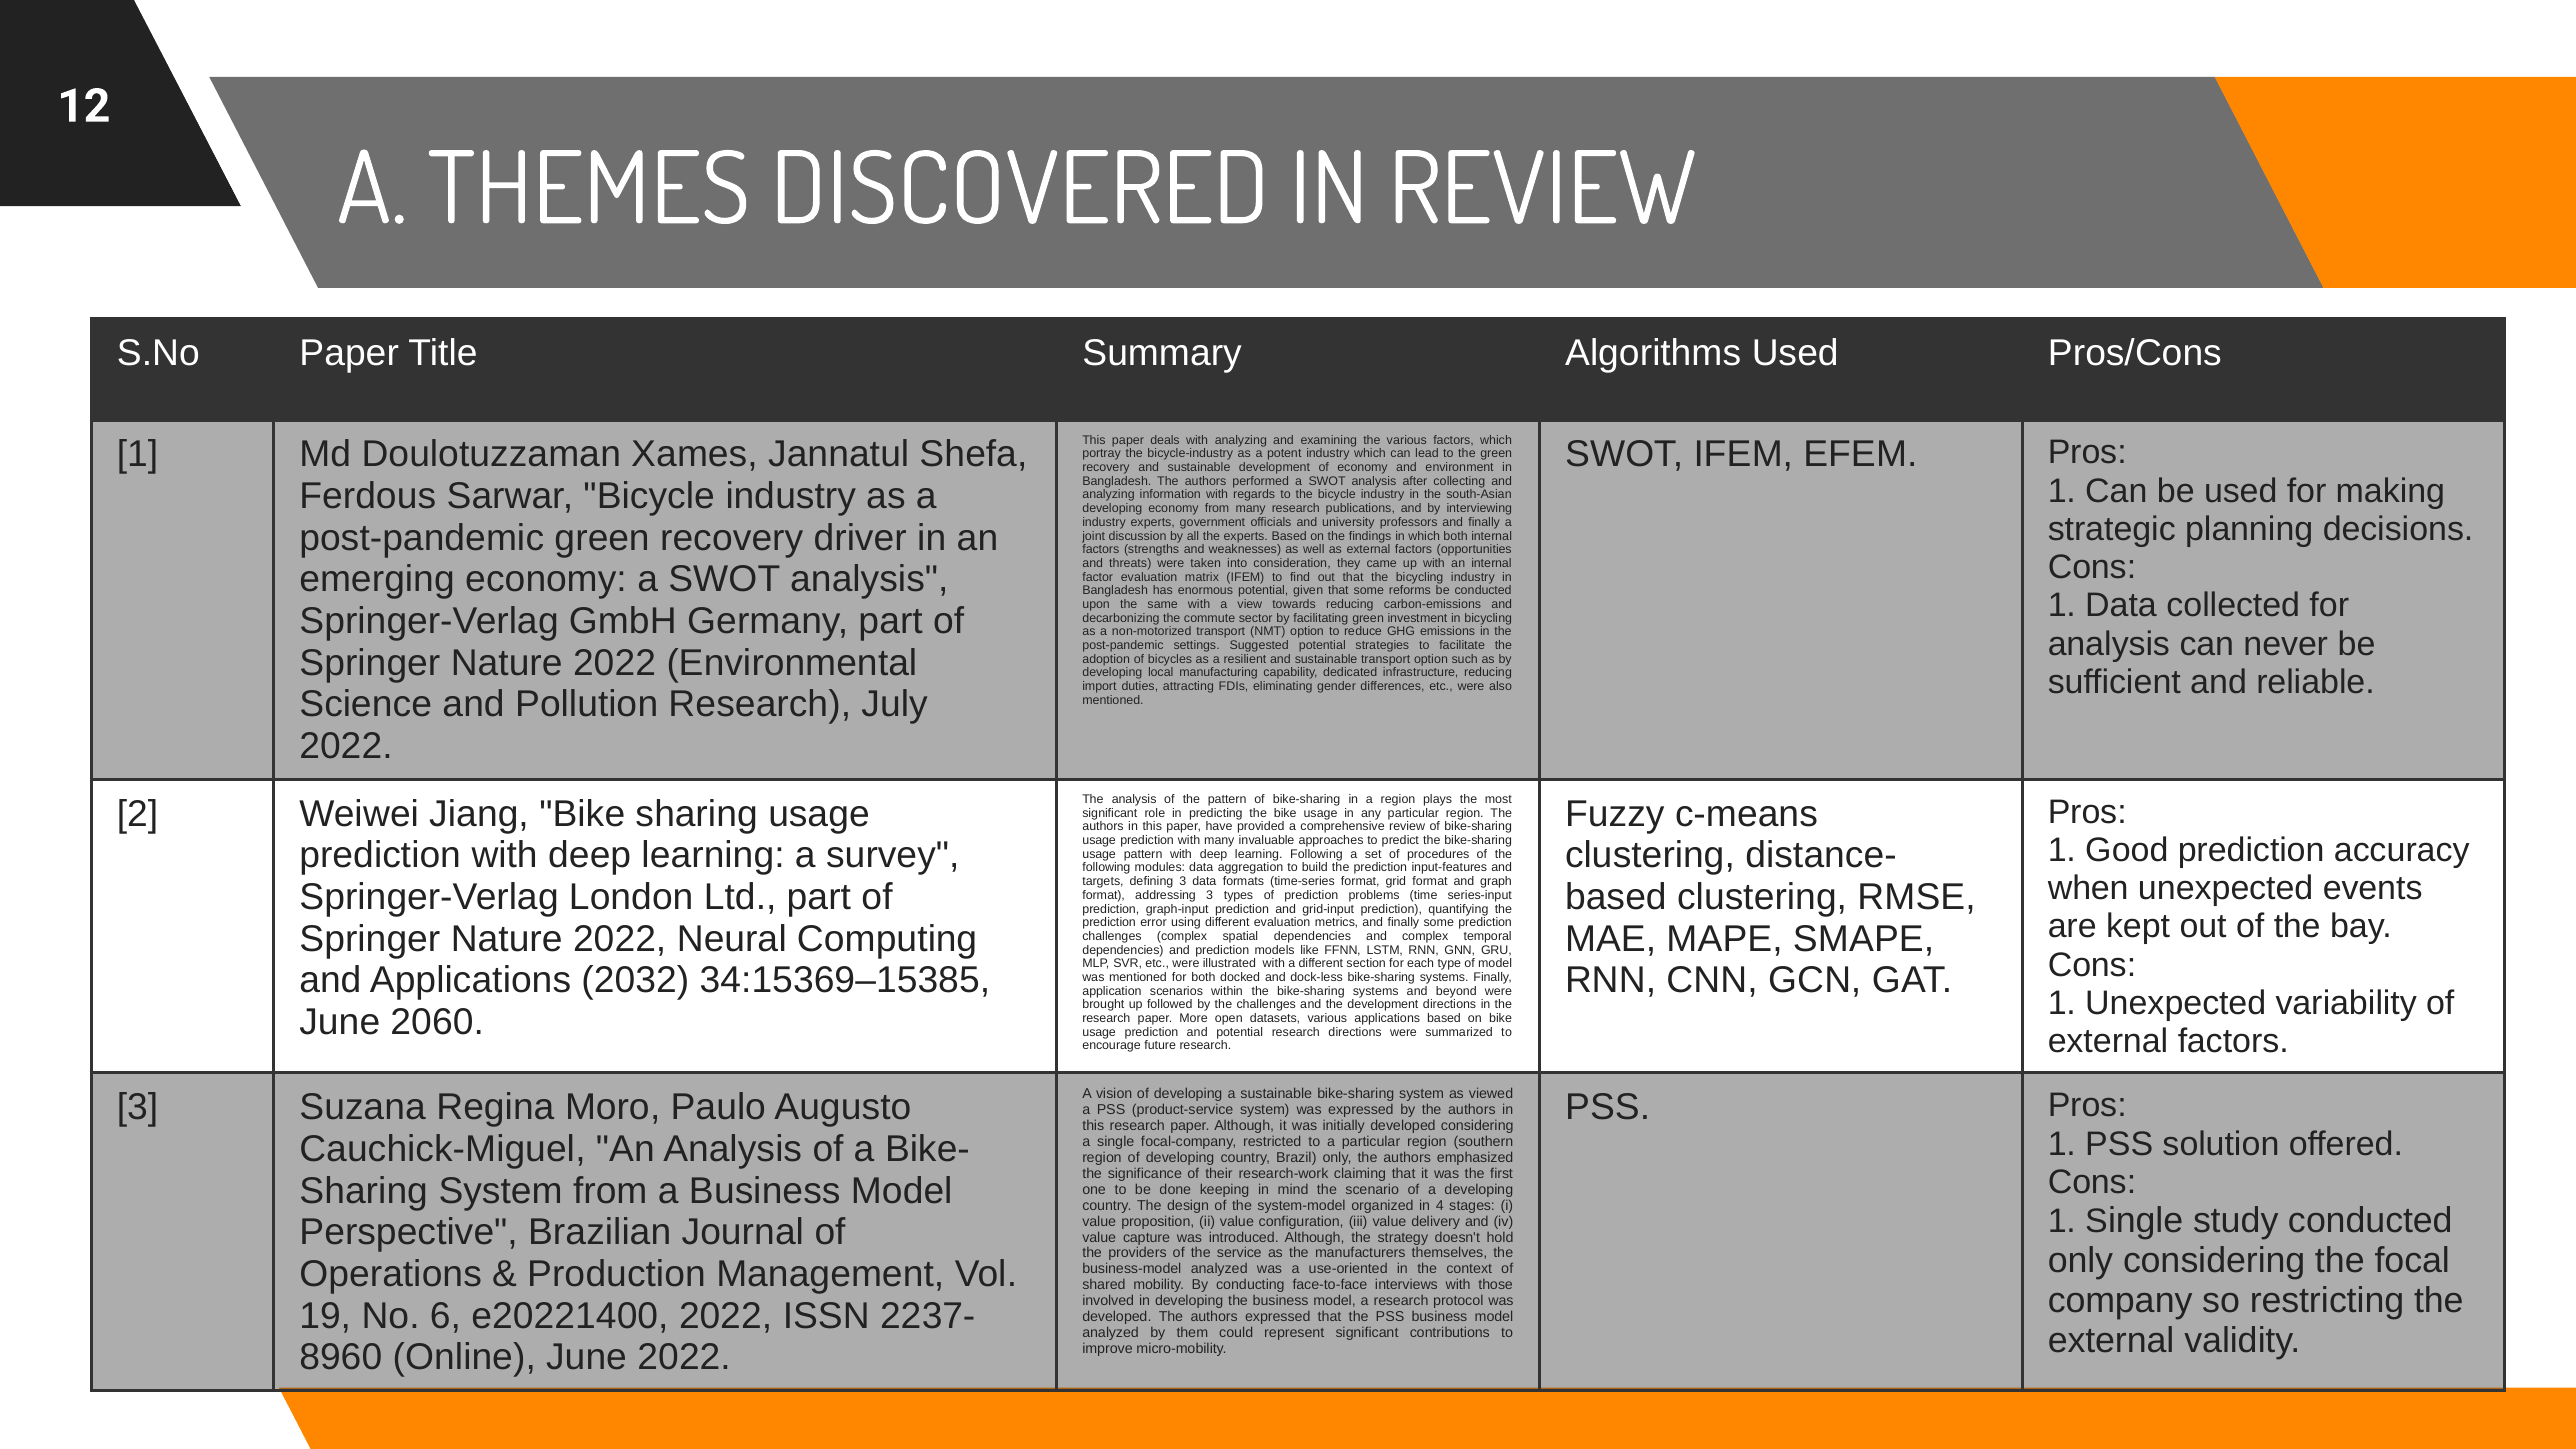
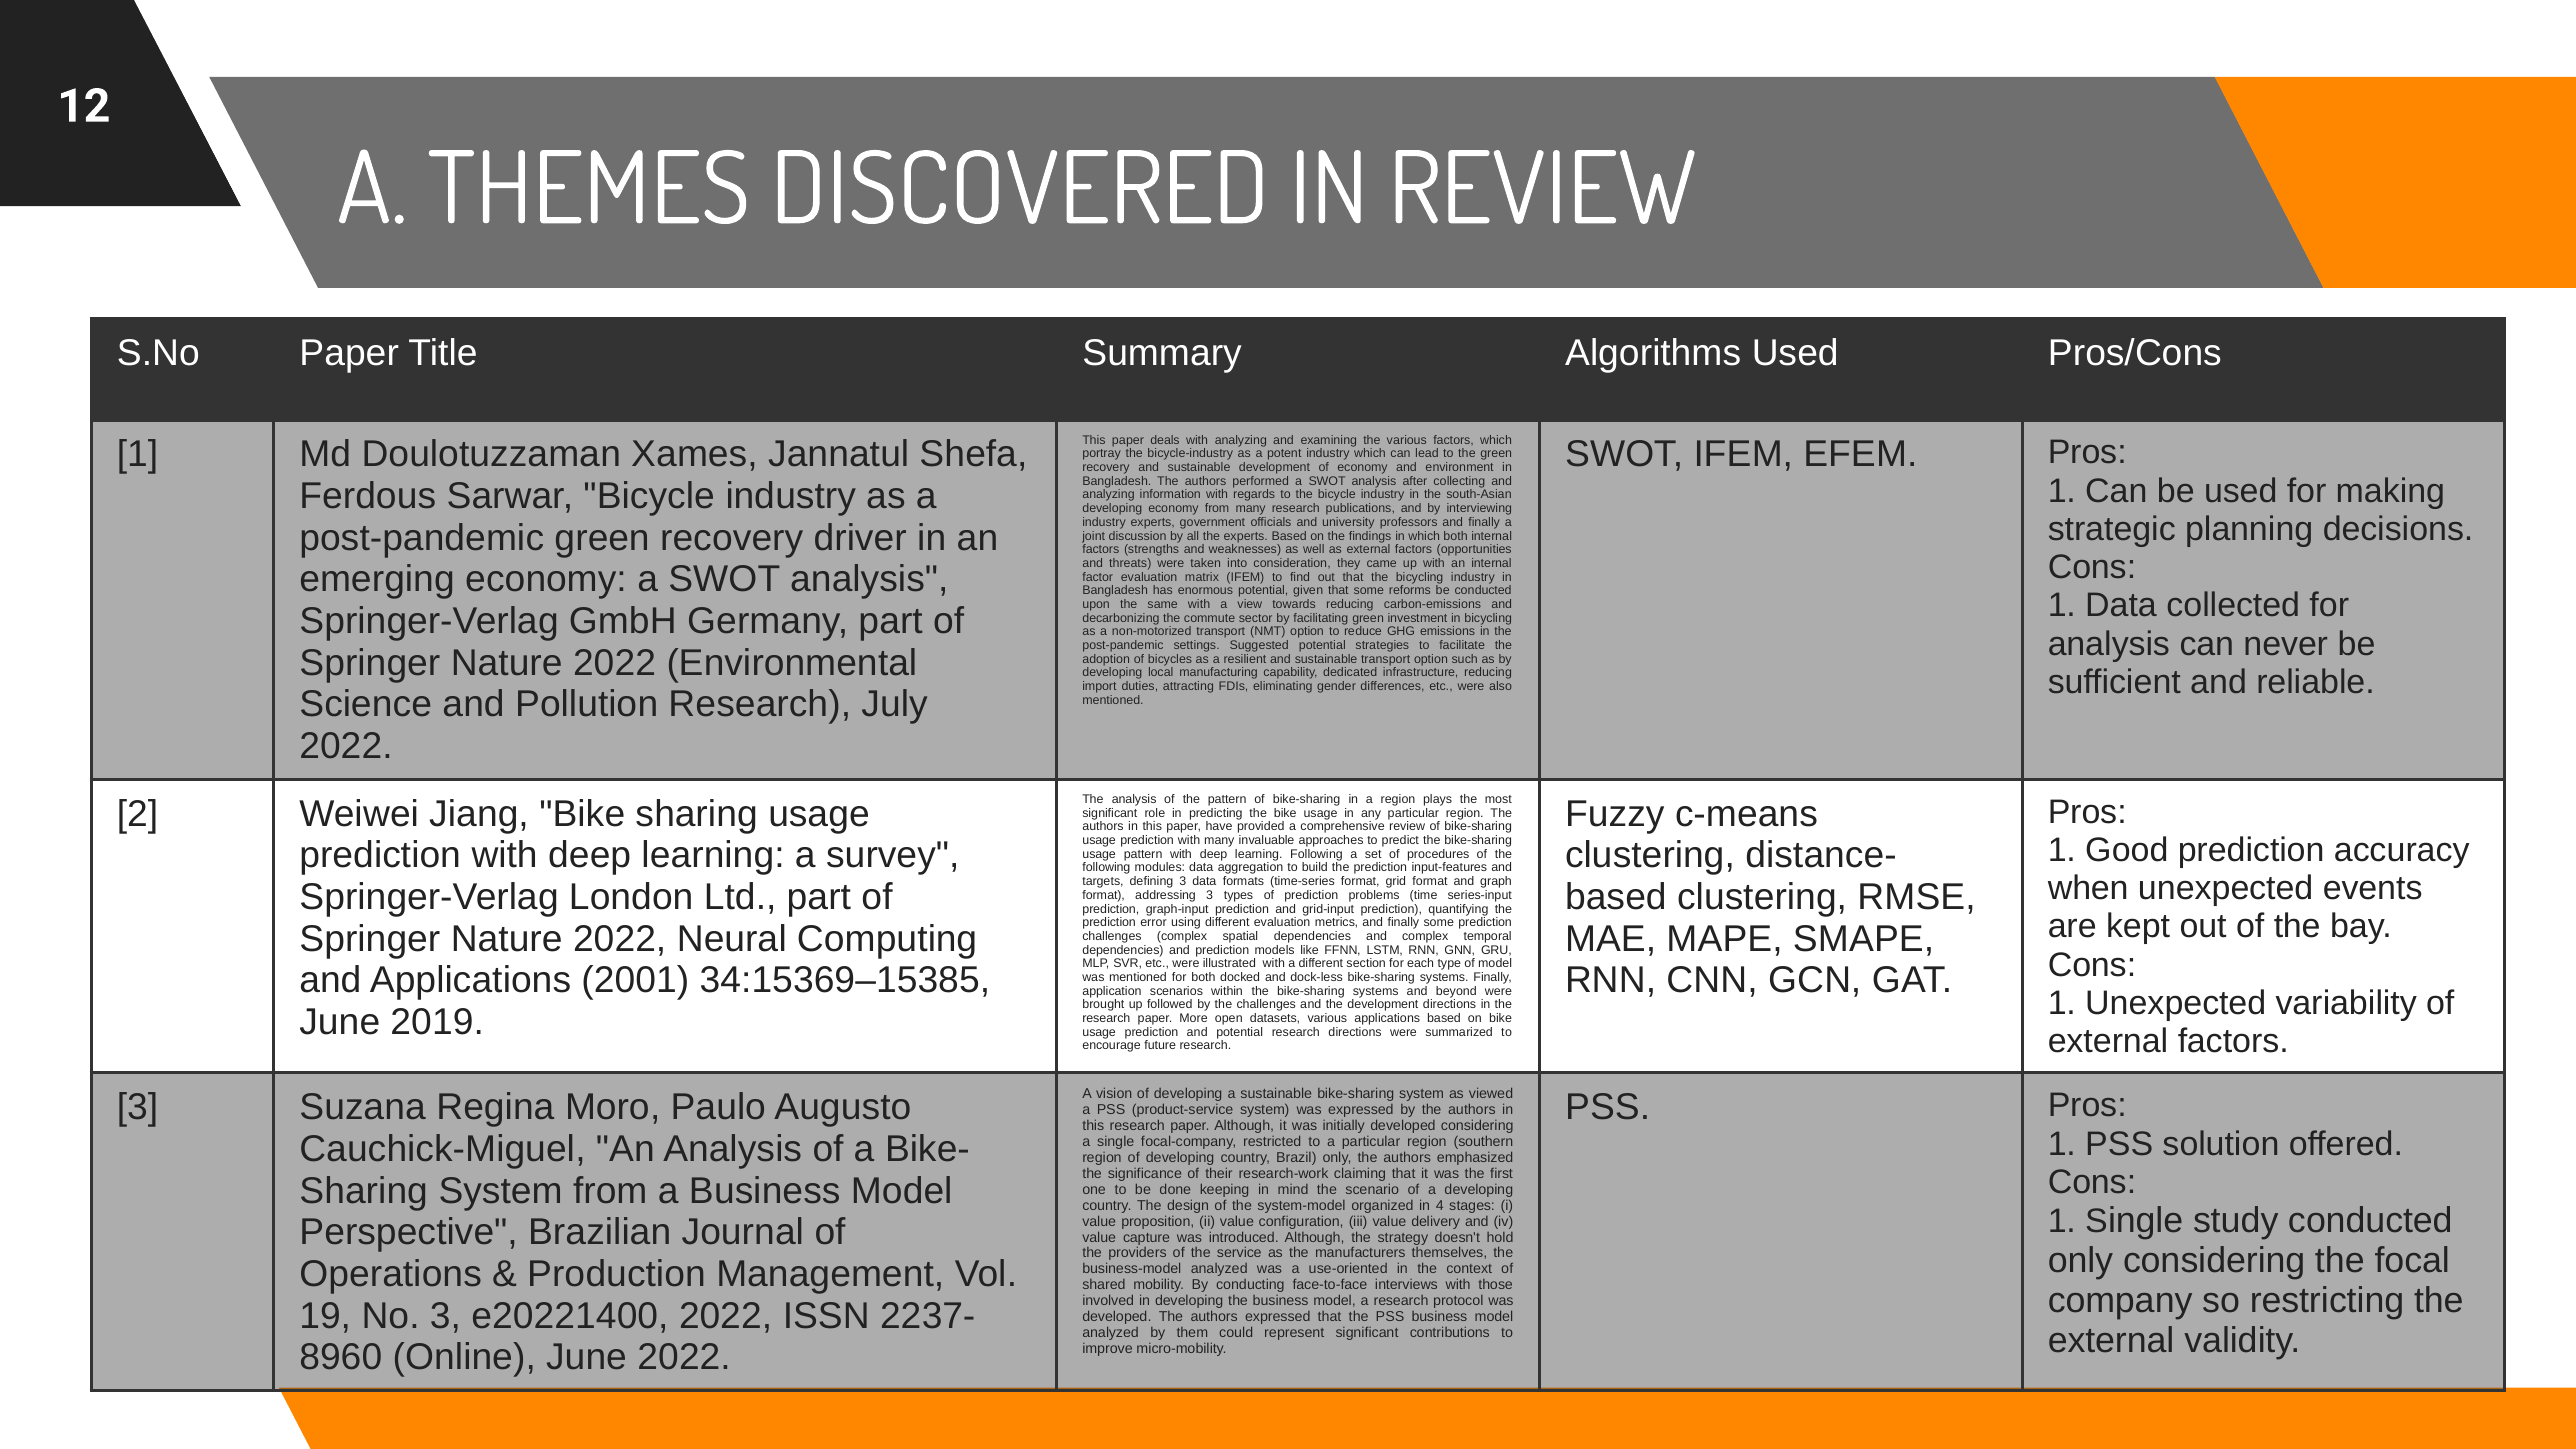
2032: 2032 -> 2001 (635, 981)
2060: 2060 -> 2019 (437, 1022)
No 6: 6 -> 3 (445, 1316)
